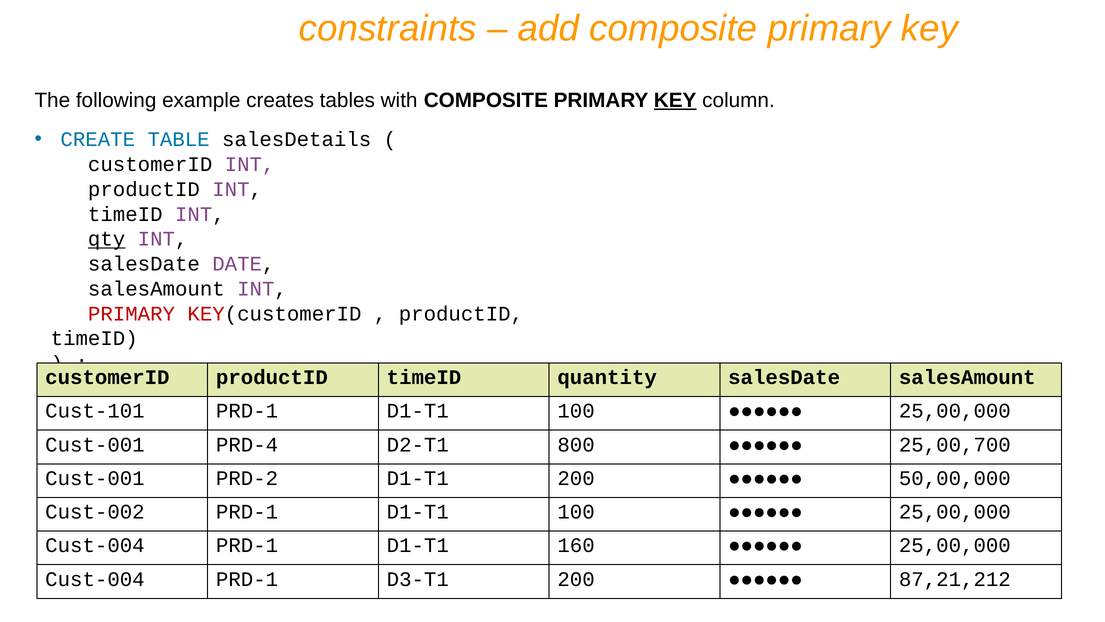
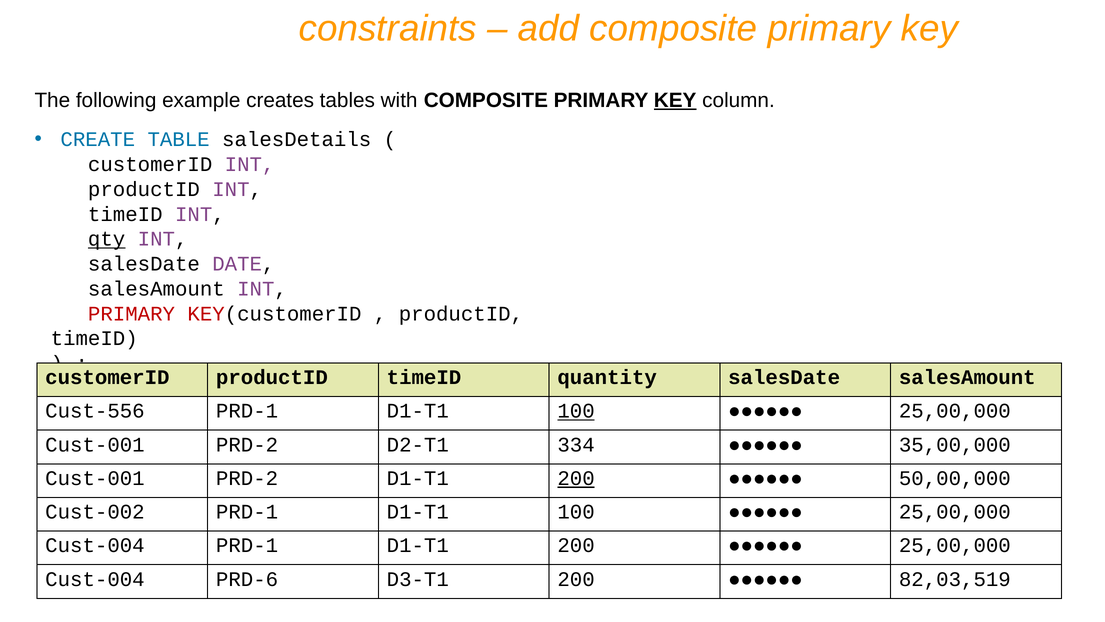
Cust-101: Cust-101 -> Cust-556 (95, 411)
100 underline: none -> present (576, 411)
PRD-4: PRD-4 -> PRD-2 (247, 444)
800: 800 -> 334 (576, 444)
25,00,700: 25,00,700 -> 35,00,000 (955, 444)
200 underline: none -> present (576, 478)
PRD-1 D1-T1 160: 160 -> 200 (576, 545)
PRD-1: PRD-1 -> PRD-6 (247, 579)
87,21,212: 87,21,212 -> 82,03,519 (955, 579)
